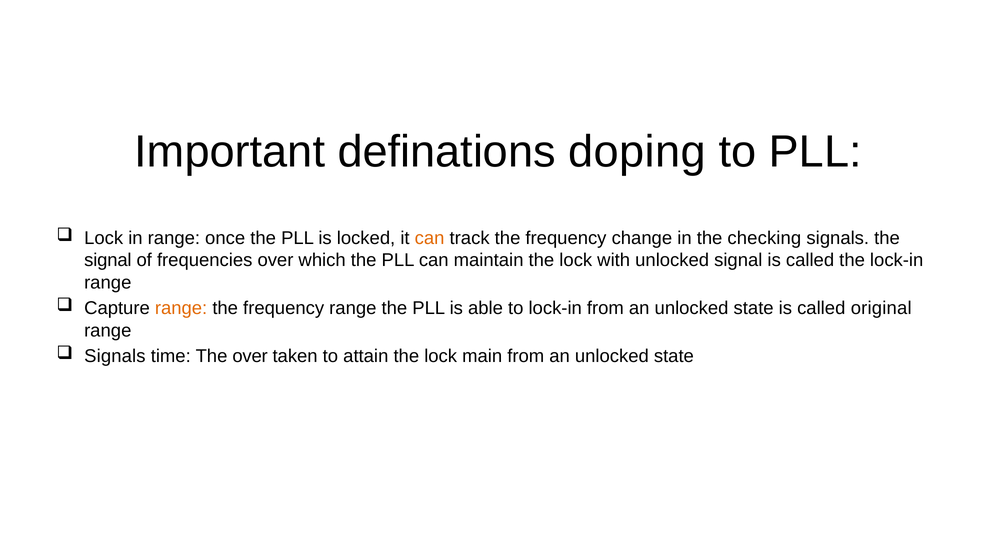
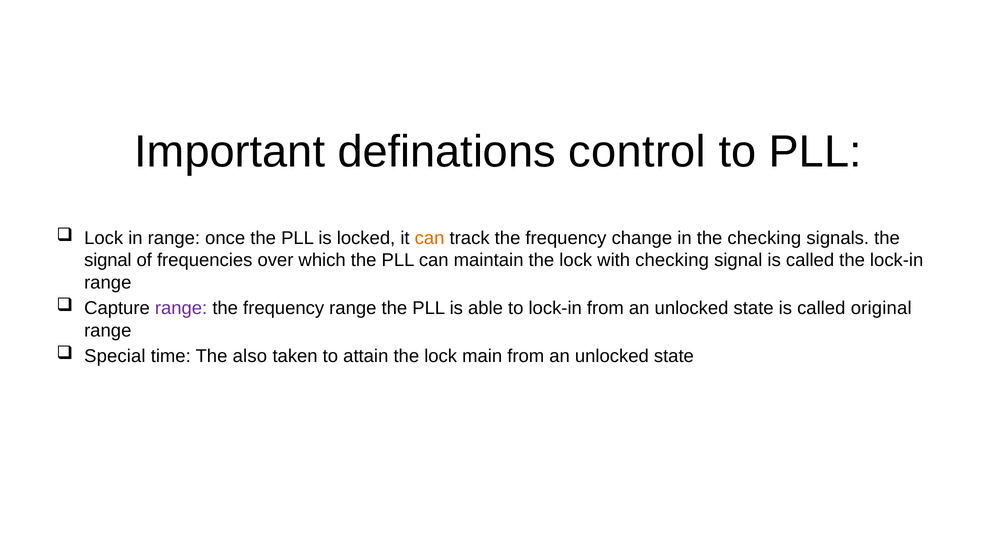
doping: doping -> control (637, 152)
with unlocked: unlocked -> checking (672, 260)
range colour: orange -> purple (181, 308)
Signals: Signals -> Special (115, 356)
The over: over -> also (250, 356)
